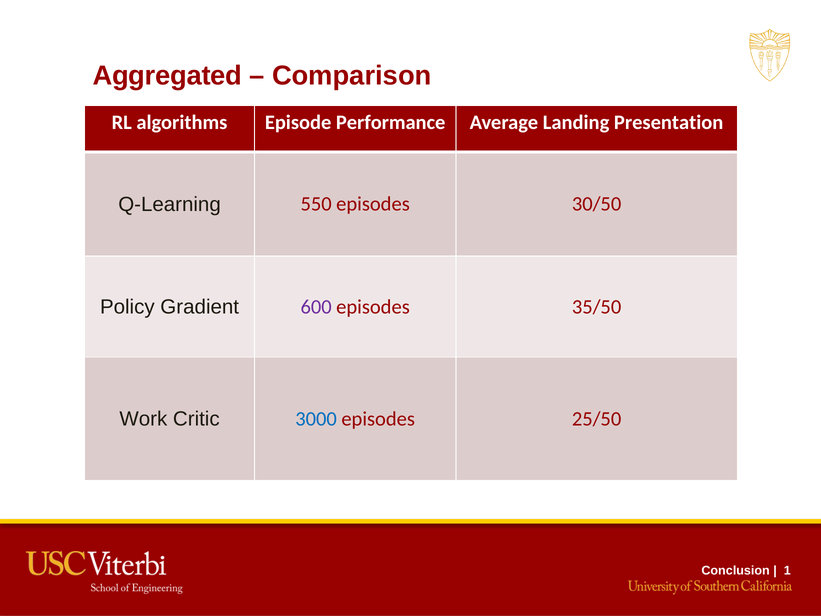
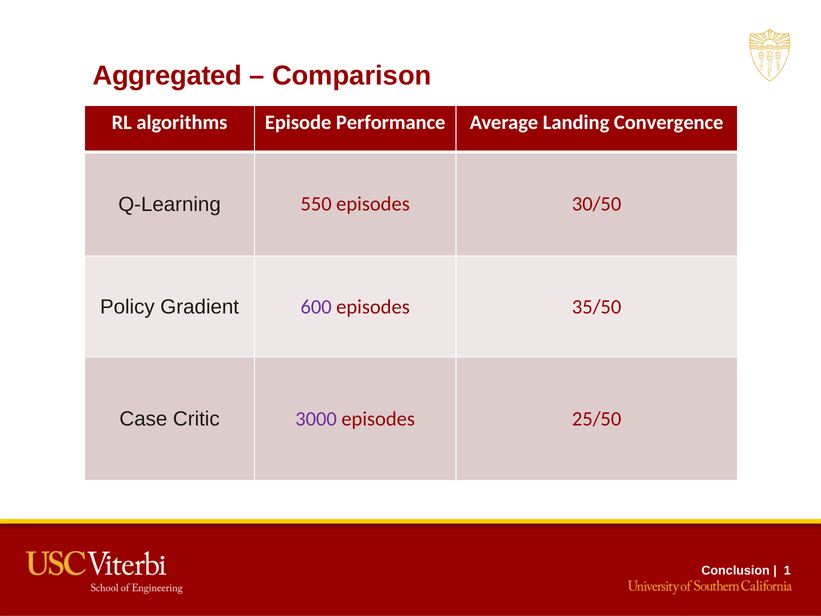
Presentation: Presentation -> Convergence (669, 122)
Work: Work -> Case (143, 419)
3000 colour: blue -> purple (316, 419)
